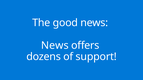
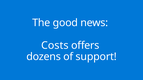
News: News -> Costs (55, 46)
